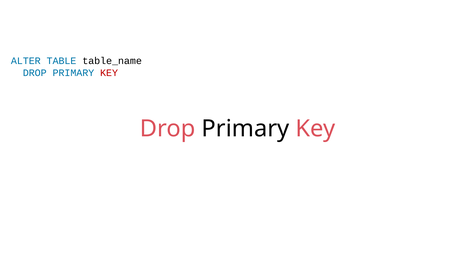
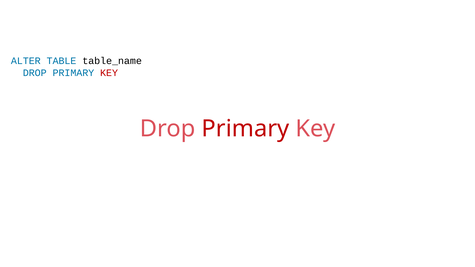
Primary colour: black -> red (245, 129)
